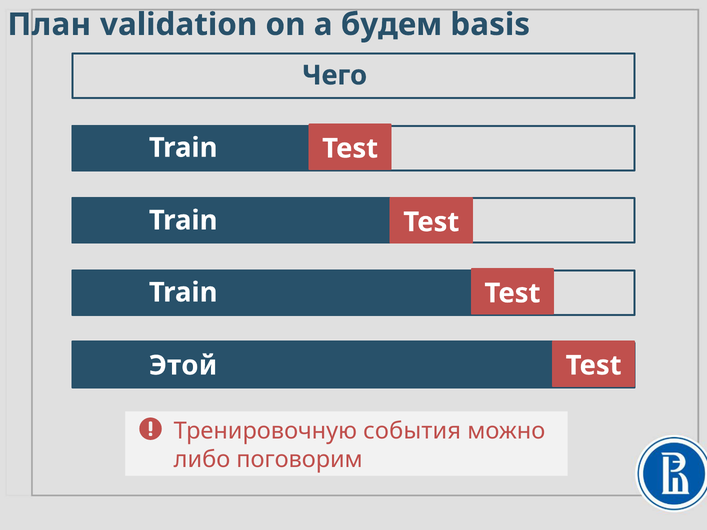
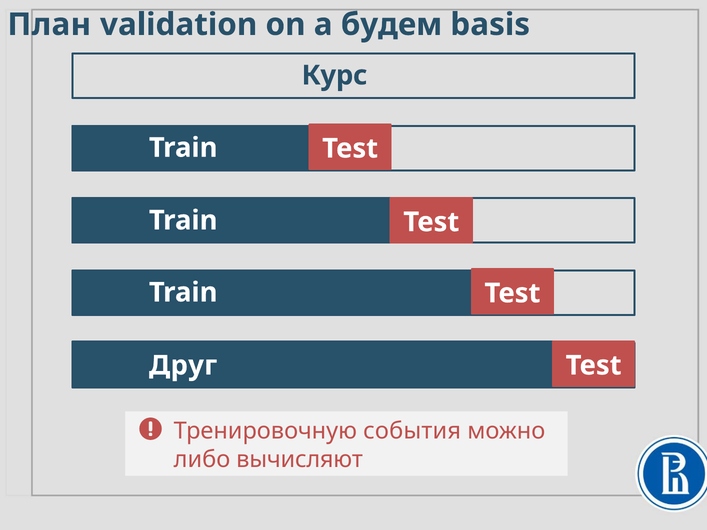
Чего: Чего -> Курс (335, 75)
Этой: Этой -> Друг (183, 366)
поговорим: поговорим -> вычисляют (300, 460)
